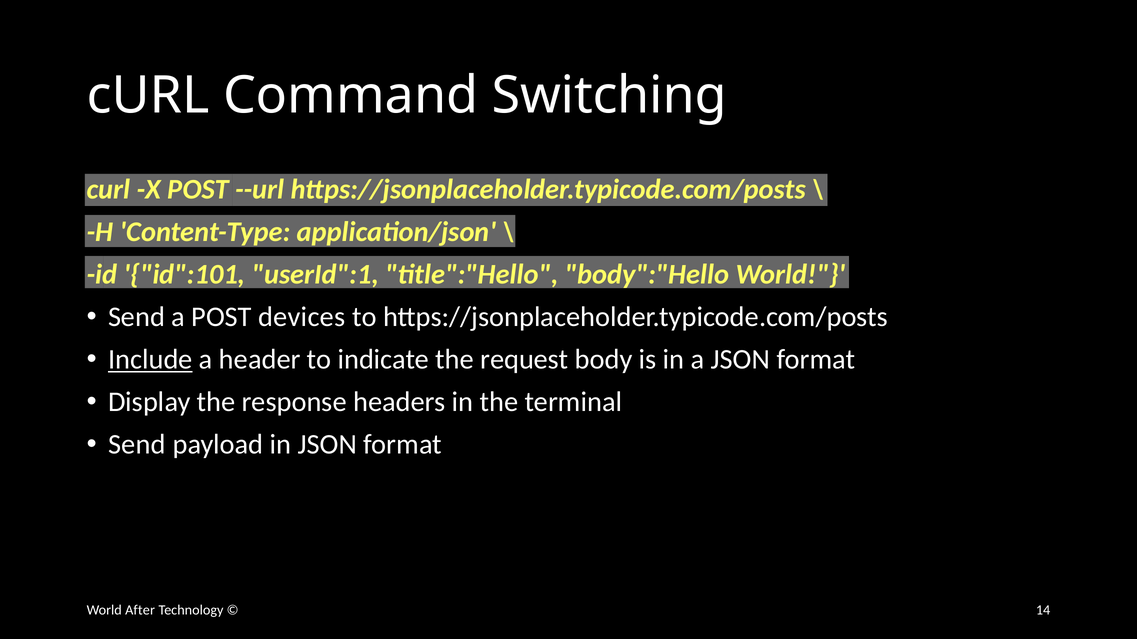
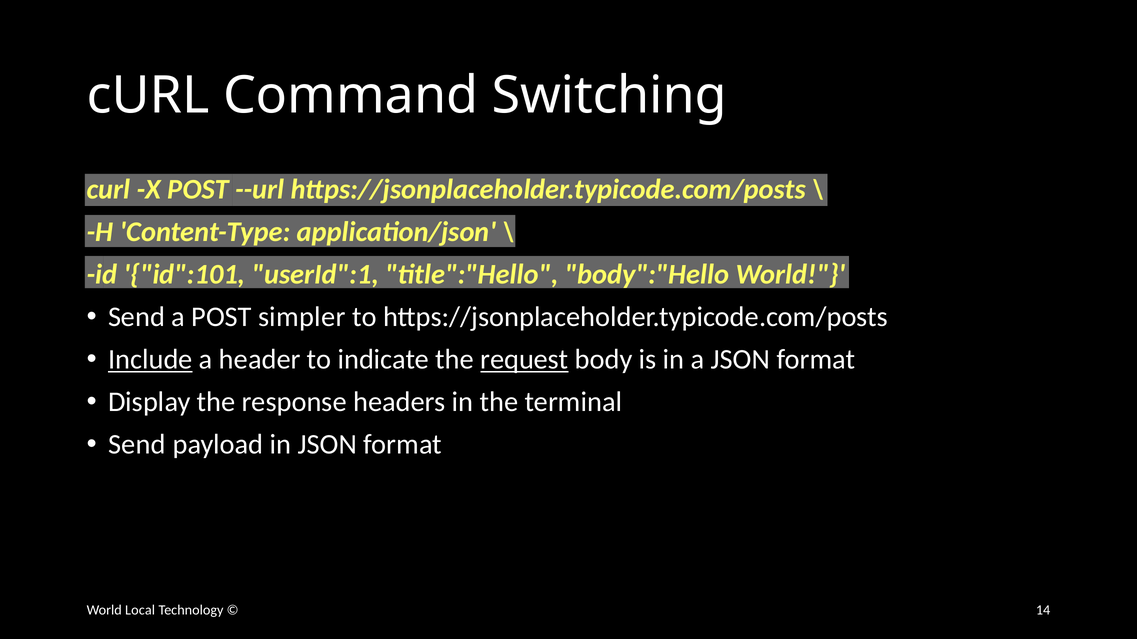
devices: devices -> simpler (302, 317)
request underline: none -> present (524, 360)
After: After -> Local (140, 611)
